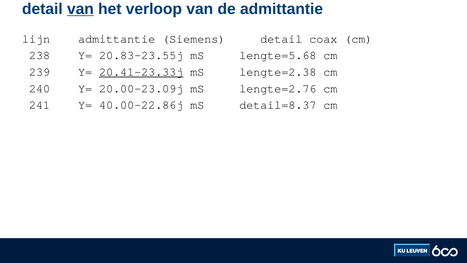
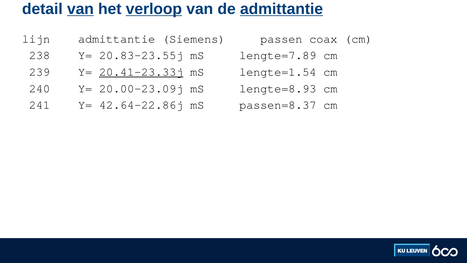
verloop underline: none -> present (154, 9)
admittantie underline: none -> present (282, 9)
Siemens detail: detail -> passen (281, 39)
lengte=5.68: lengte=5.68 -> lengte=7.89 (278, 55)
lengte=2.38: lengte=2.38 -> lengte=1.54 (278, 72)
lengte=2.76: lengte=2.76 -> lengte=8.93 (278, 88)
40.00-22.86j: 40.00-22.86j -> 42.64-22.86j (141, 105)
detail=8.37: detail=8.37 -> passen=8.37 (278, 105)
